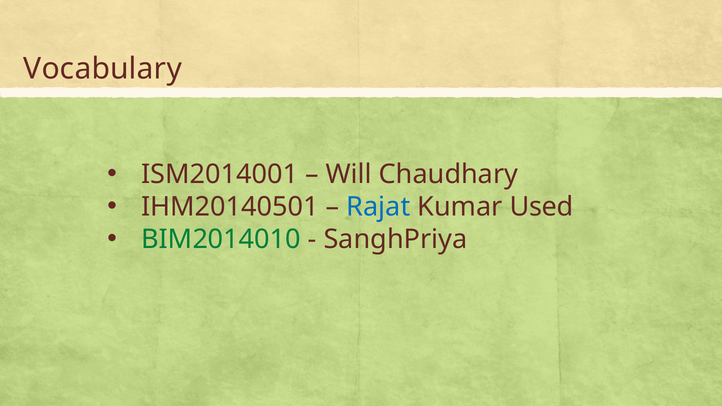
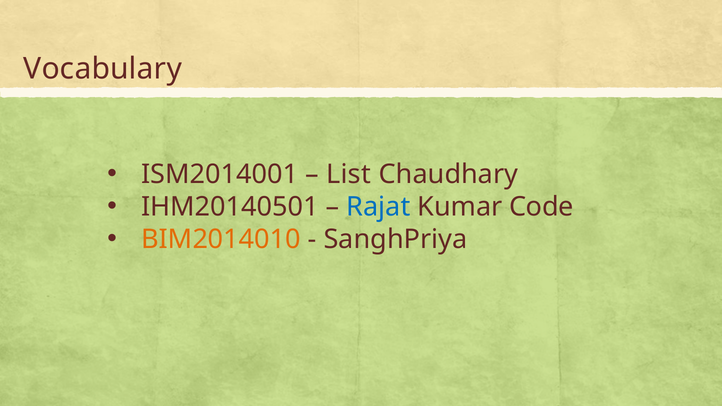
Will: Will -> List (349, 174)
Used: Used -> Code (541, 207)
BIM2014010 colour: green -> orange (221, 239)
